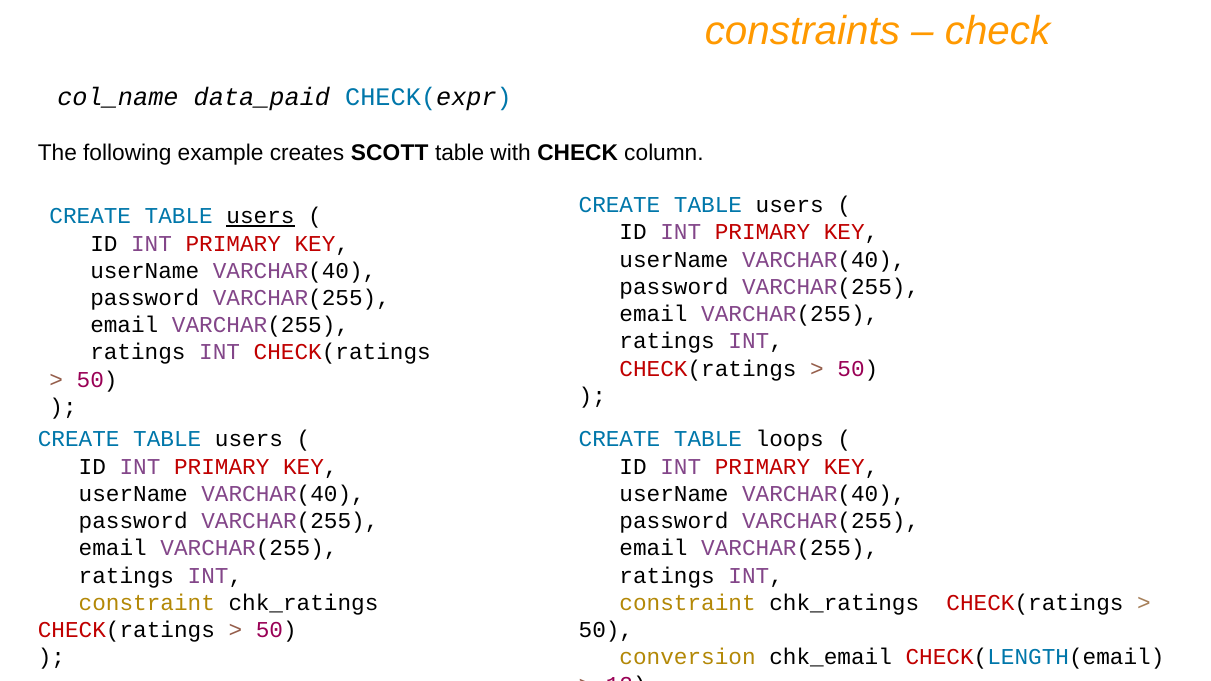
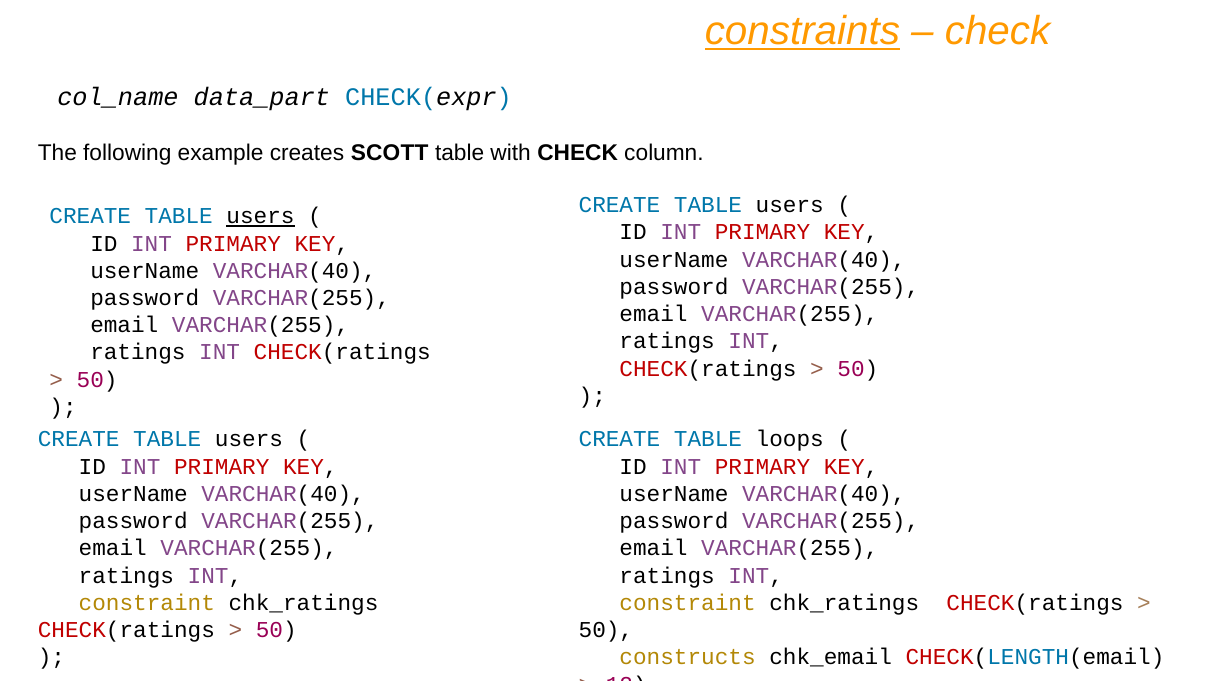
constraints underline: none -> present (802, 32)
data_paid: data_paid -> data_part (262, 97)
conversion: conversion -> constructs (688, 658)
